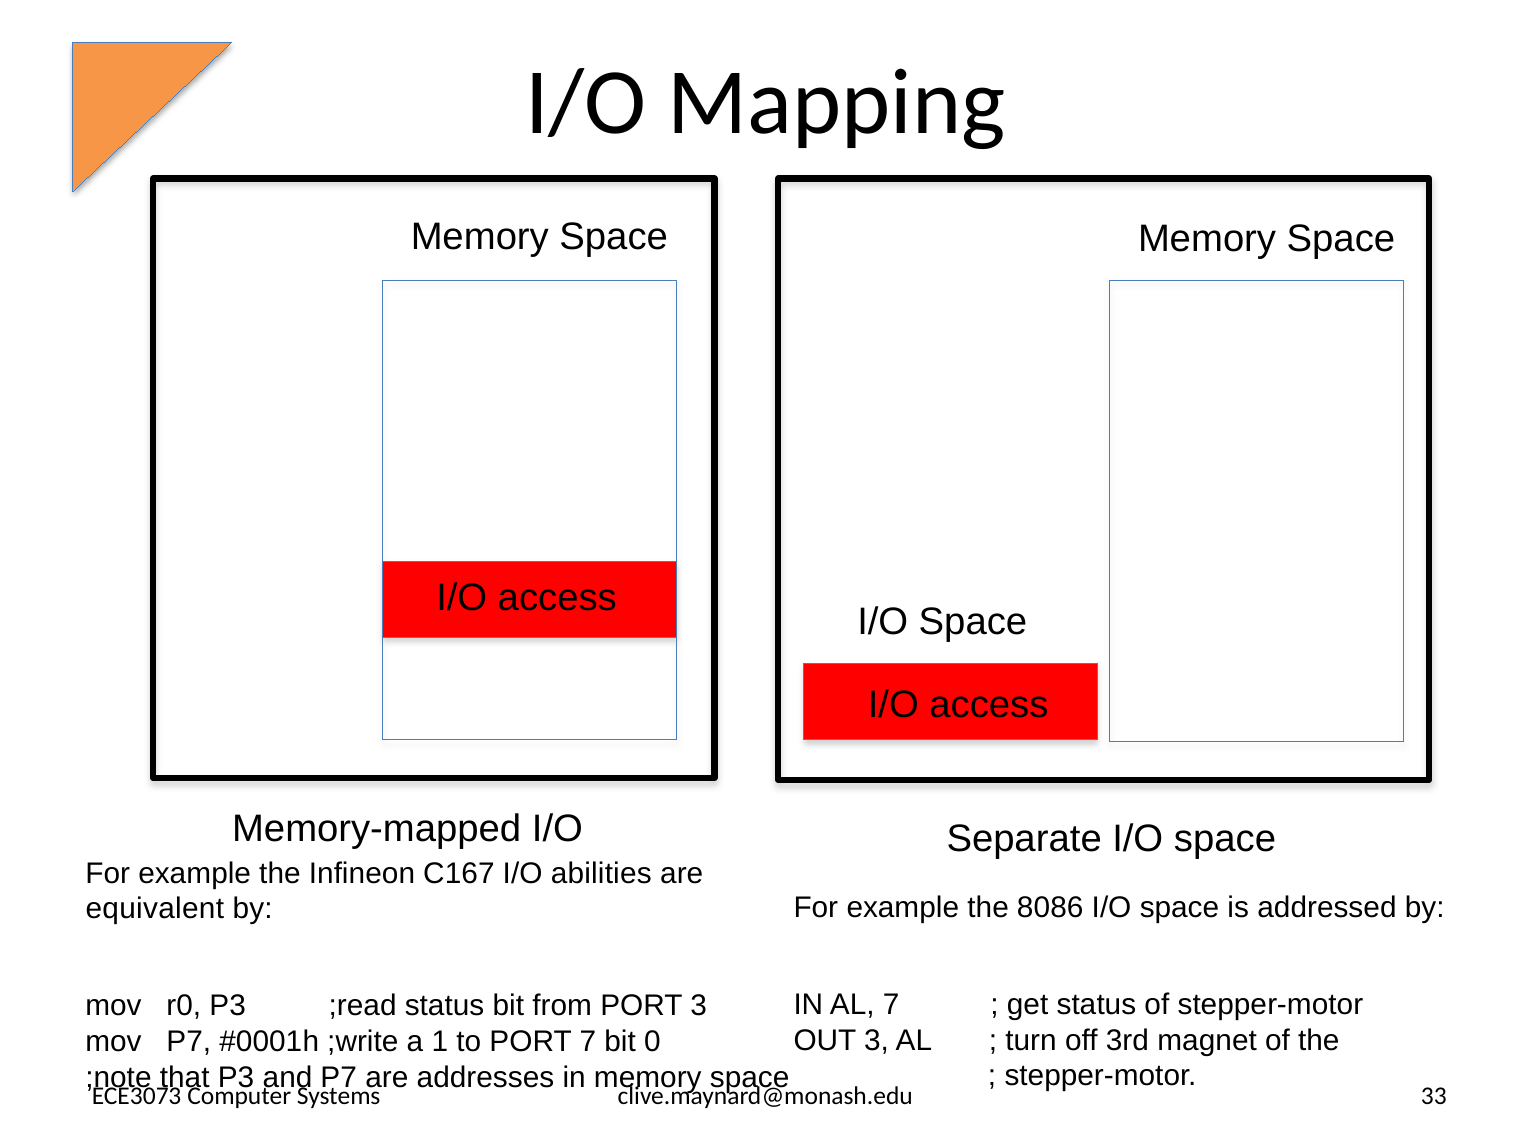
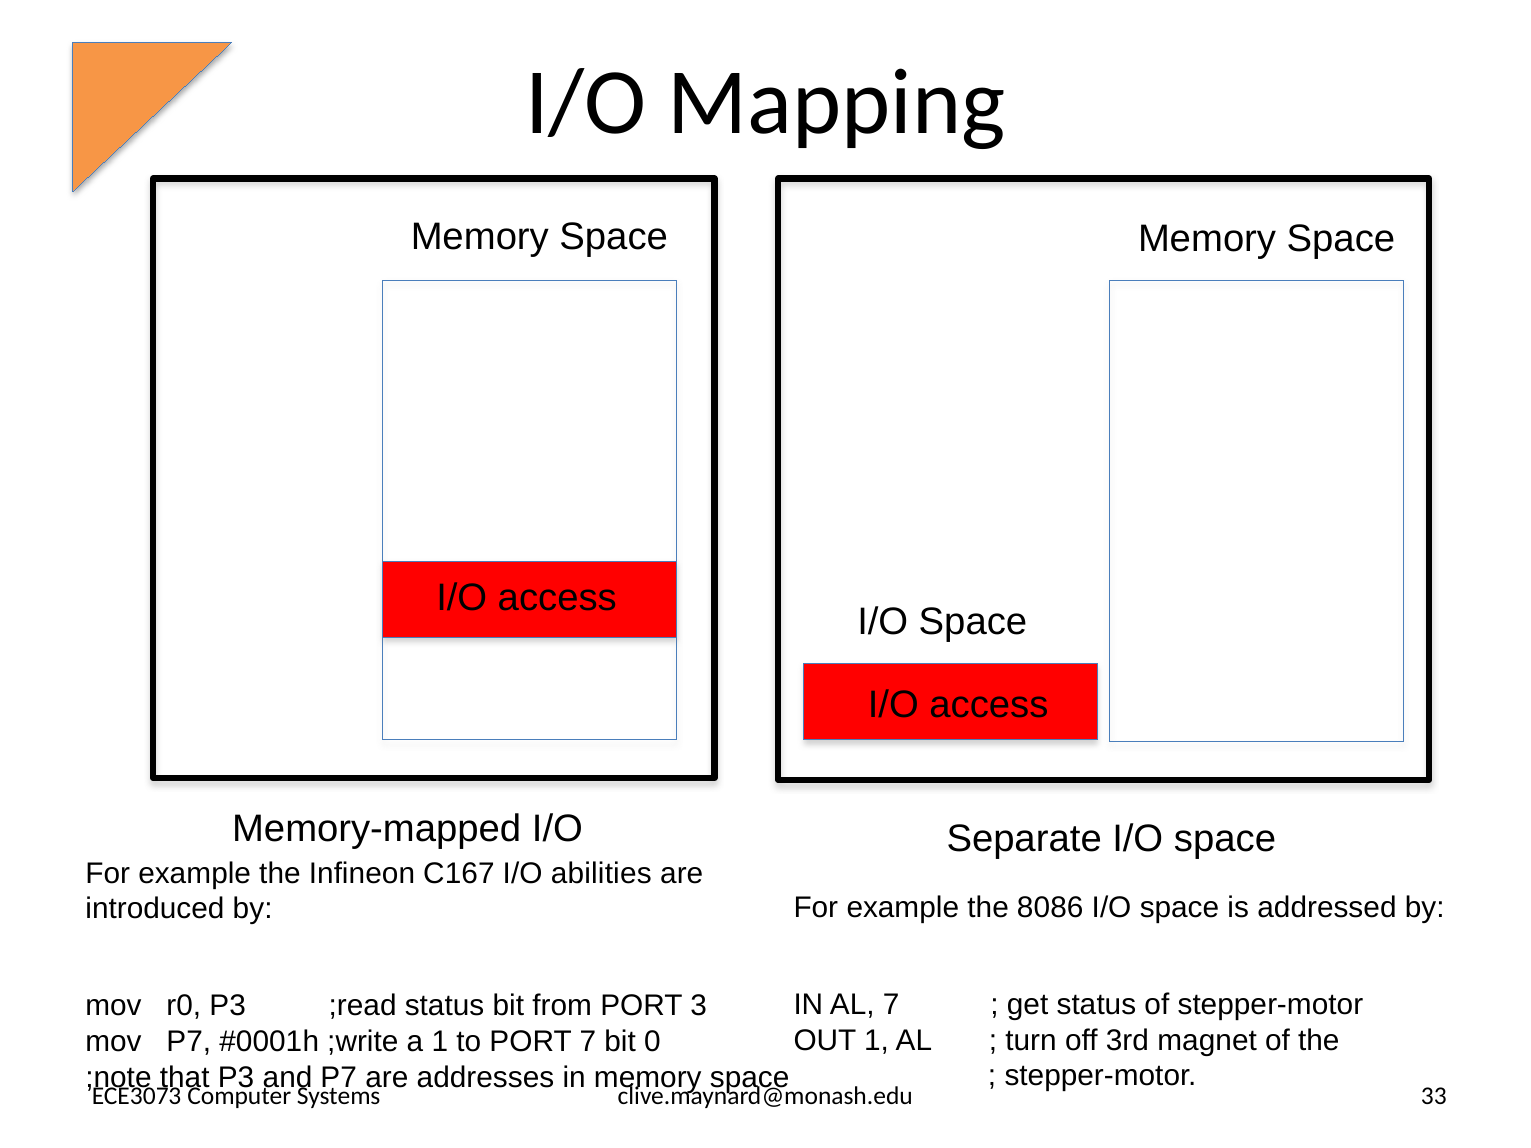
equivalent: equivalent -> introduced (155, 909)
OUT 3: 3 -> 1 (877, 1040)
